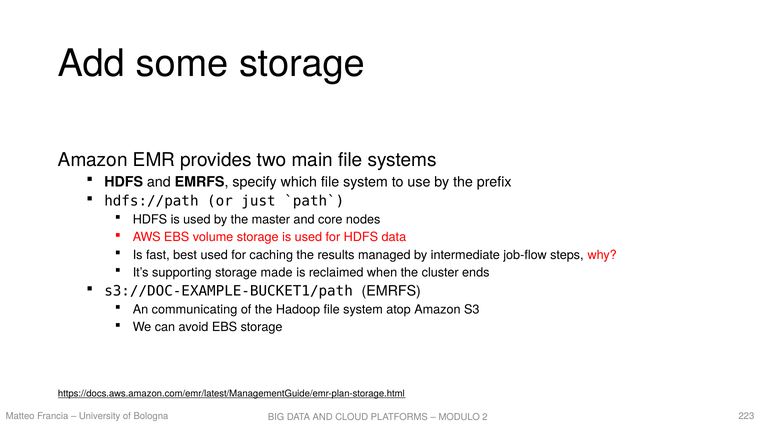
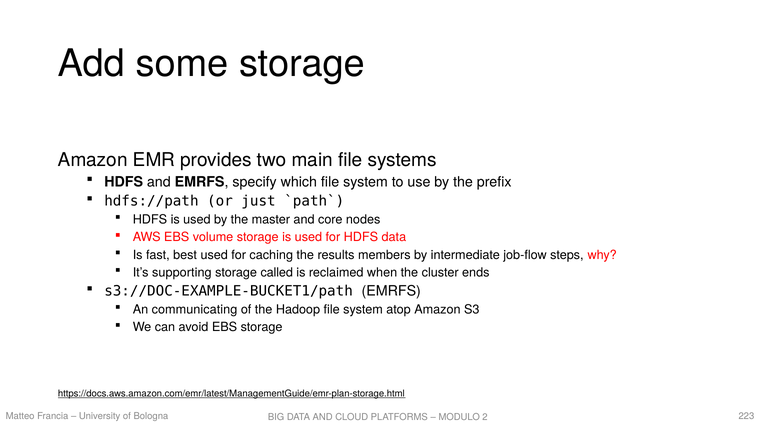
managed: managed -> members (384, 255)
made: made -> called (277, 272)
